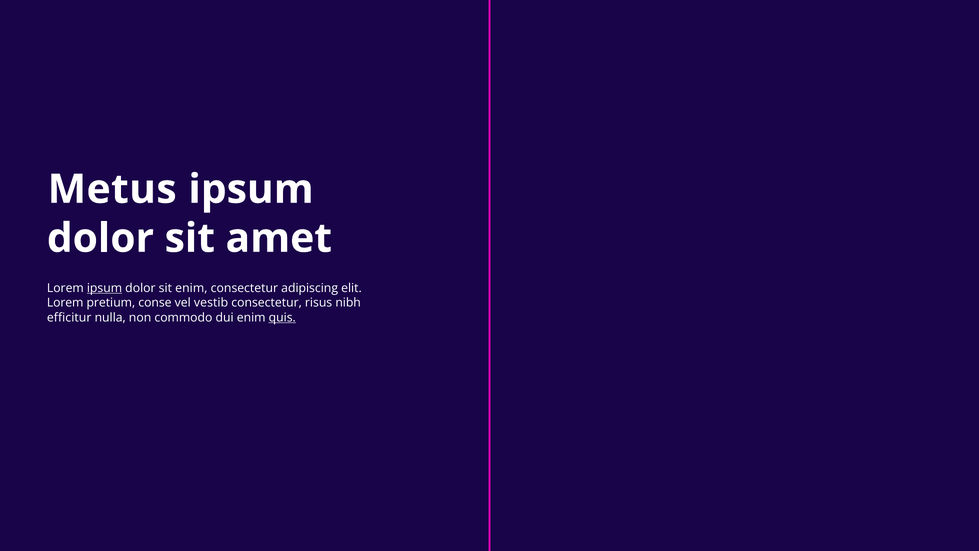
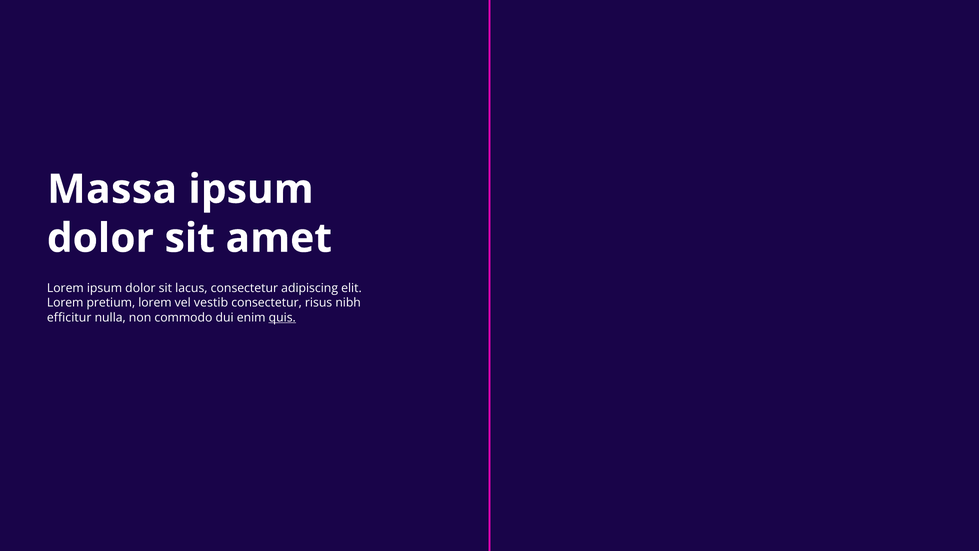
Metus: Metus -> Massa (112, 189)
ipsum underline: present -> none (104, 288)
sit enim: enim -> lacus (191, 288)
pretium conse: conse -> lorem (155, 303)
